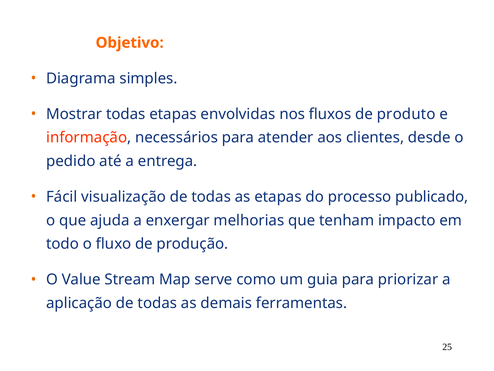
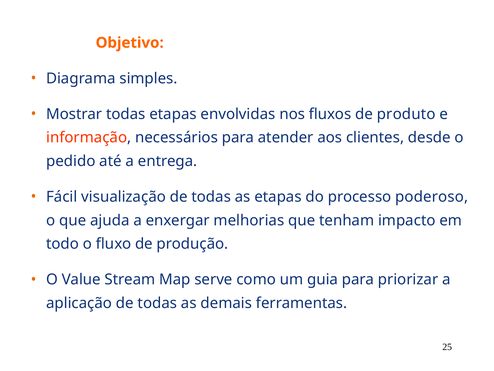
publicado: publicado -> poderoso (432, 197)
